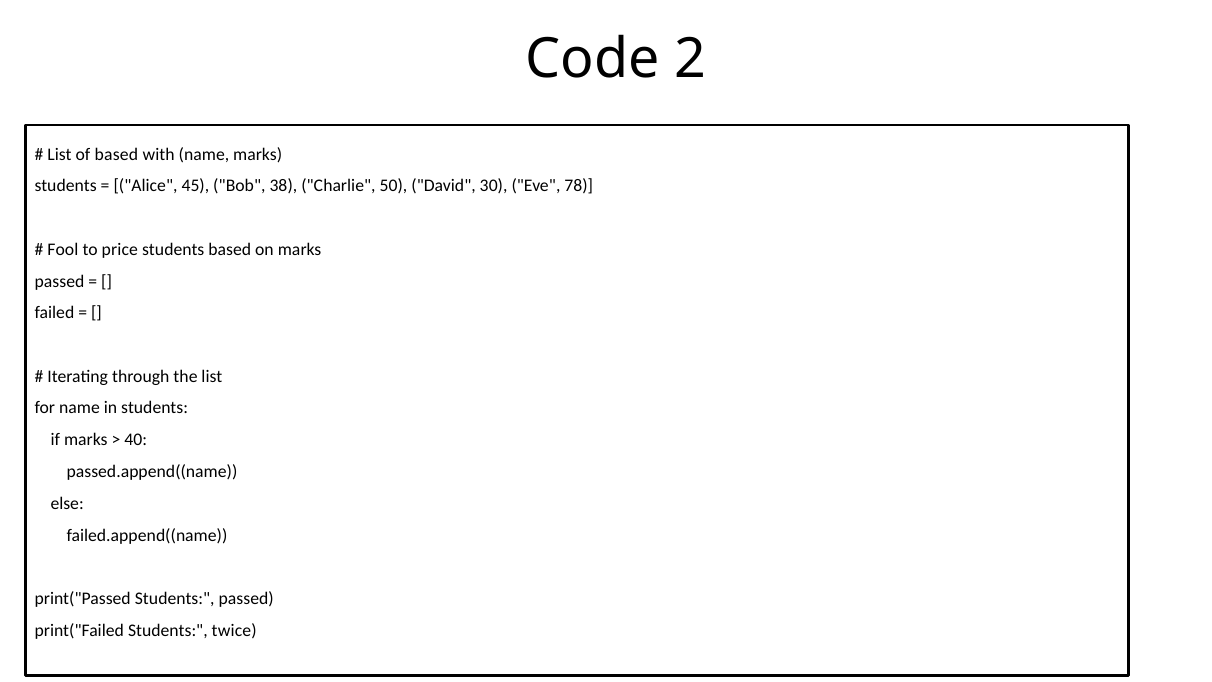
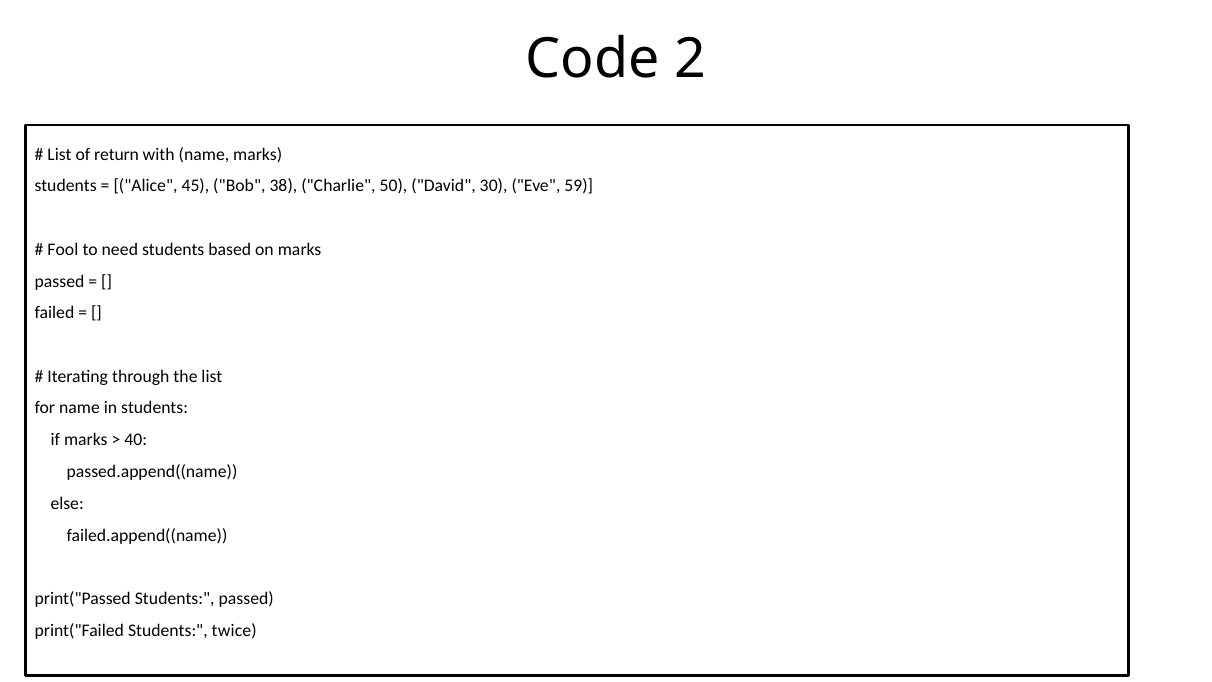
of based: based -> return (117, 154)
78: 78 -> 59 (579, 186)
price: price -> need (120, 249)
